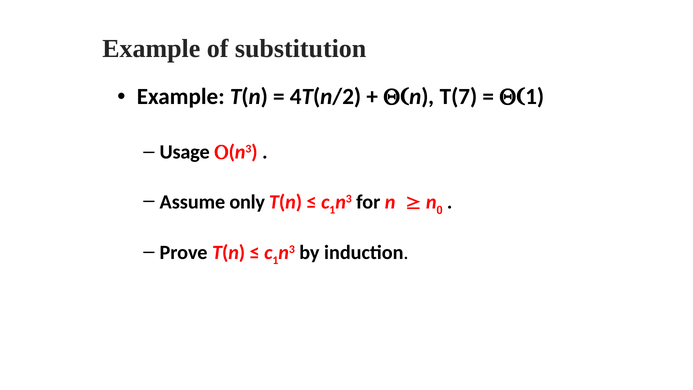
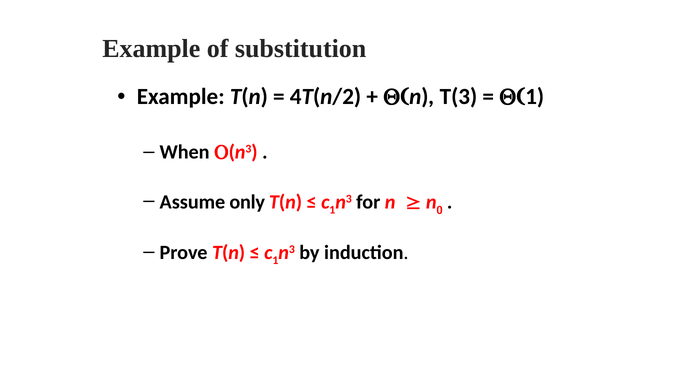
T(7: T(7 -> T(3 (458, 97)
Usage: Usage -> When (185, 152)
